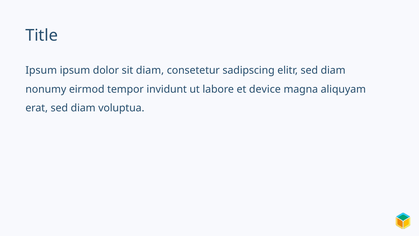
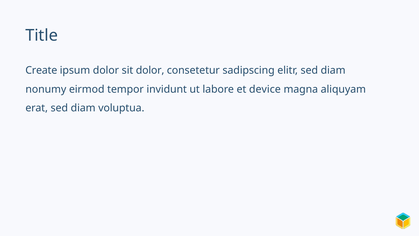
Ipsum: Ipsum -> Create (41, 70)
sit diam: diam -> dolor (150, 70)
